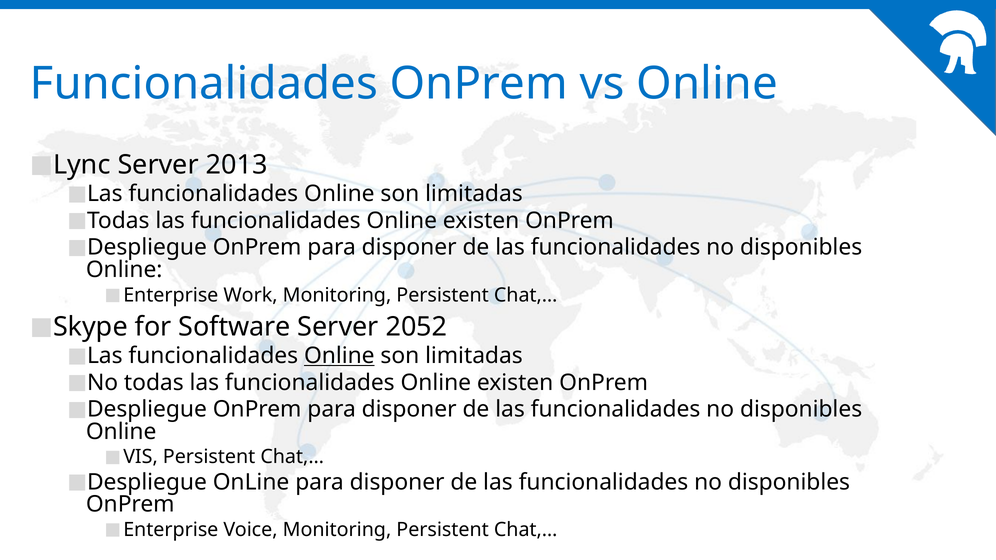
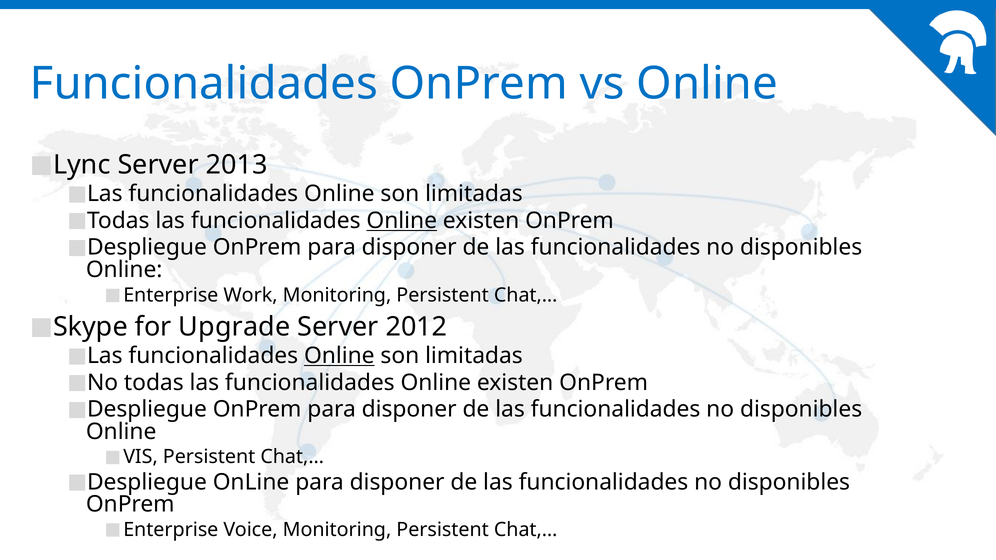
Online underline: none -> present (402, 221)
Software: Software -> Upgrade (234, 327)
2052: 2052 -> 2012 (416, 327)
